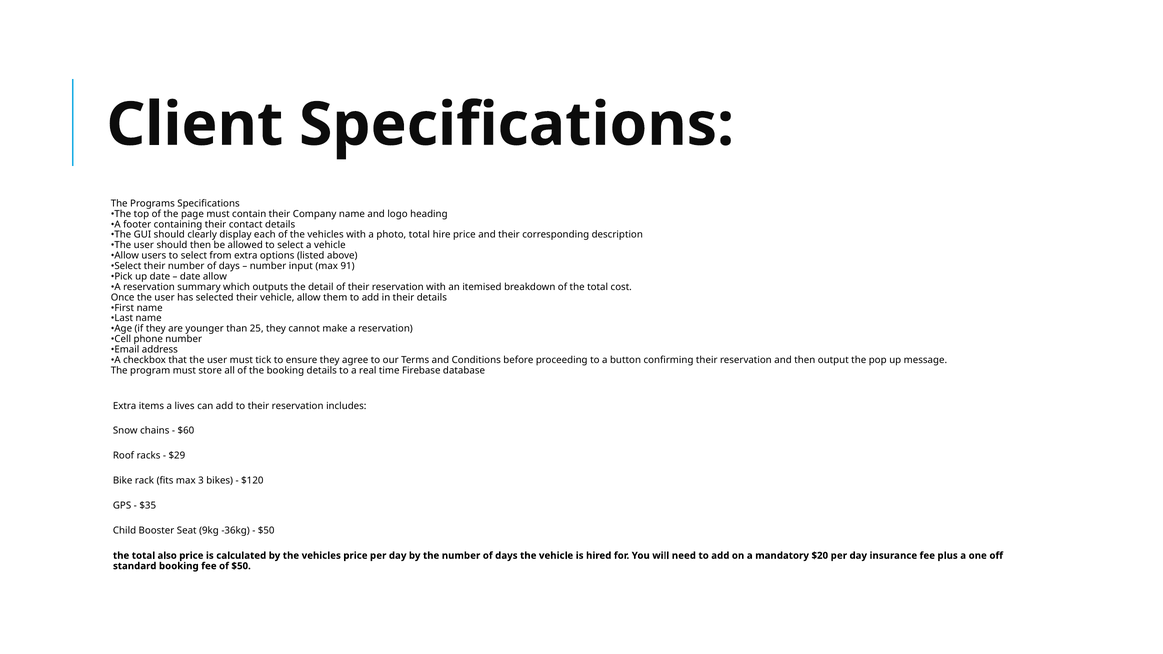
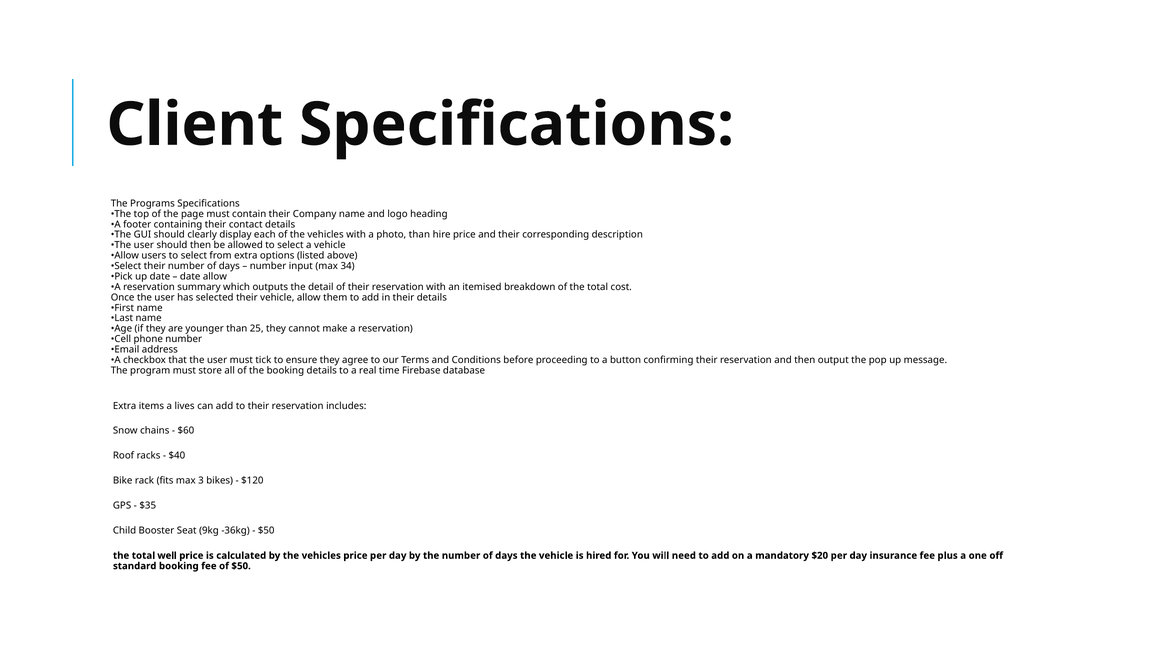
photo total: total -> than (419, 235)
91: 91 -> 34 (348, 266)
$29: $29 -> $40 (177, 456)
also: also -> well (167, 556)
